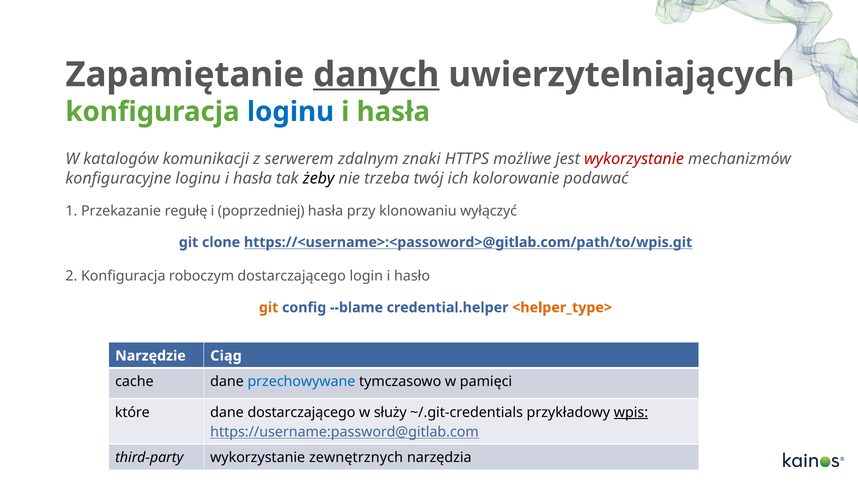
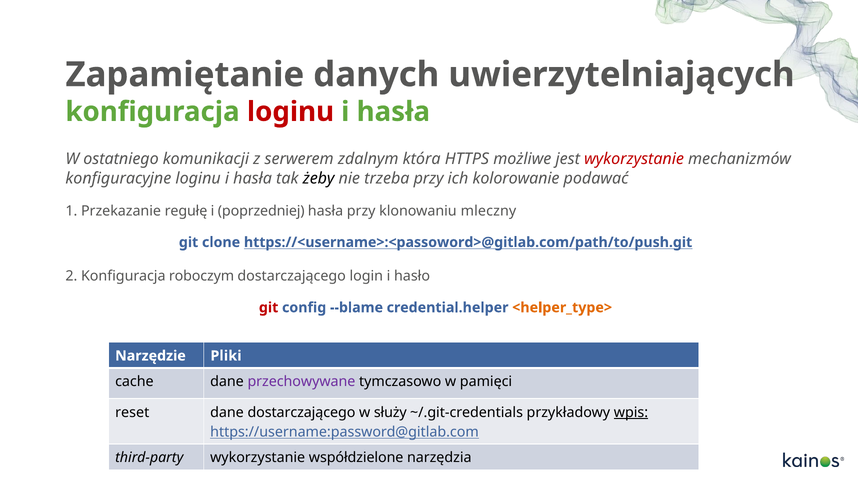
danych underline: present -> none (376, 75)
loginu colour: blue -> red (290, 112)
katalogów: katalogów -> ostatniego (121, 159)
znaki: znaki -> która (422, 159)
trzeba twój: twój -> przy (429, 178)
wyłączyć: wyłączyć -> mleczny (488, 211)
https://<username>:<passoword>@gitlab.com/path/to/wpis.git: https://<username>:<passoword>@gitlab.com/path/to/wpis.git -> https://<username>:<passoword>@gitlab.com/path/to/push.git (468, 242)
git colour: orange -> red (269, 307)
Ciąg: Ciąg -> Pliki (226, 356)
przechowywane colour: blue -> purple (301, 381)
które: które -> reset (132, 412)
zewnętrznych: zewnętrznych -> współdzielone (356, 457)
